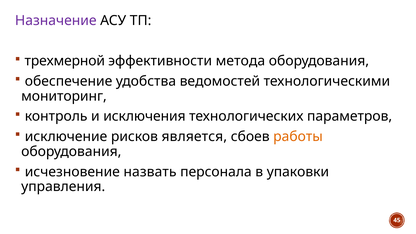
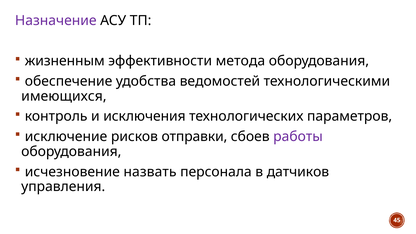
трехмерной: трехмерной -> жизненным (65, 61)
мониторинг: мониторинг -> имеющихся (64, 96)
является: является -> отправки (194, 137)
работы colour: orange -> purple (298, 137)
упаковки: упаковки -> датчиков (298, 172)
